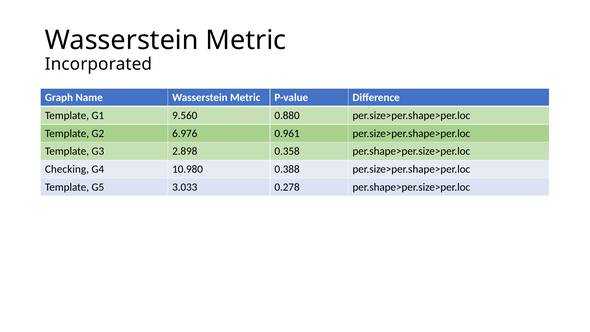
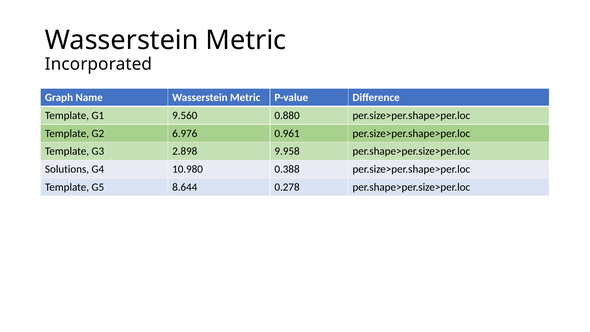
0.358: 0.358 -> 9.958 (287, 151)
Checking: Checking -> Solutions (67, 169)
3.033: 3.033 -> 8.644 (185, 187)
